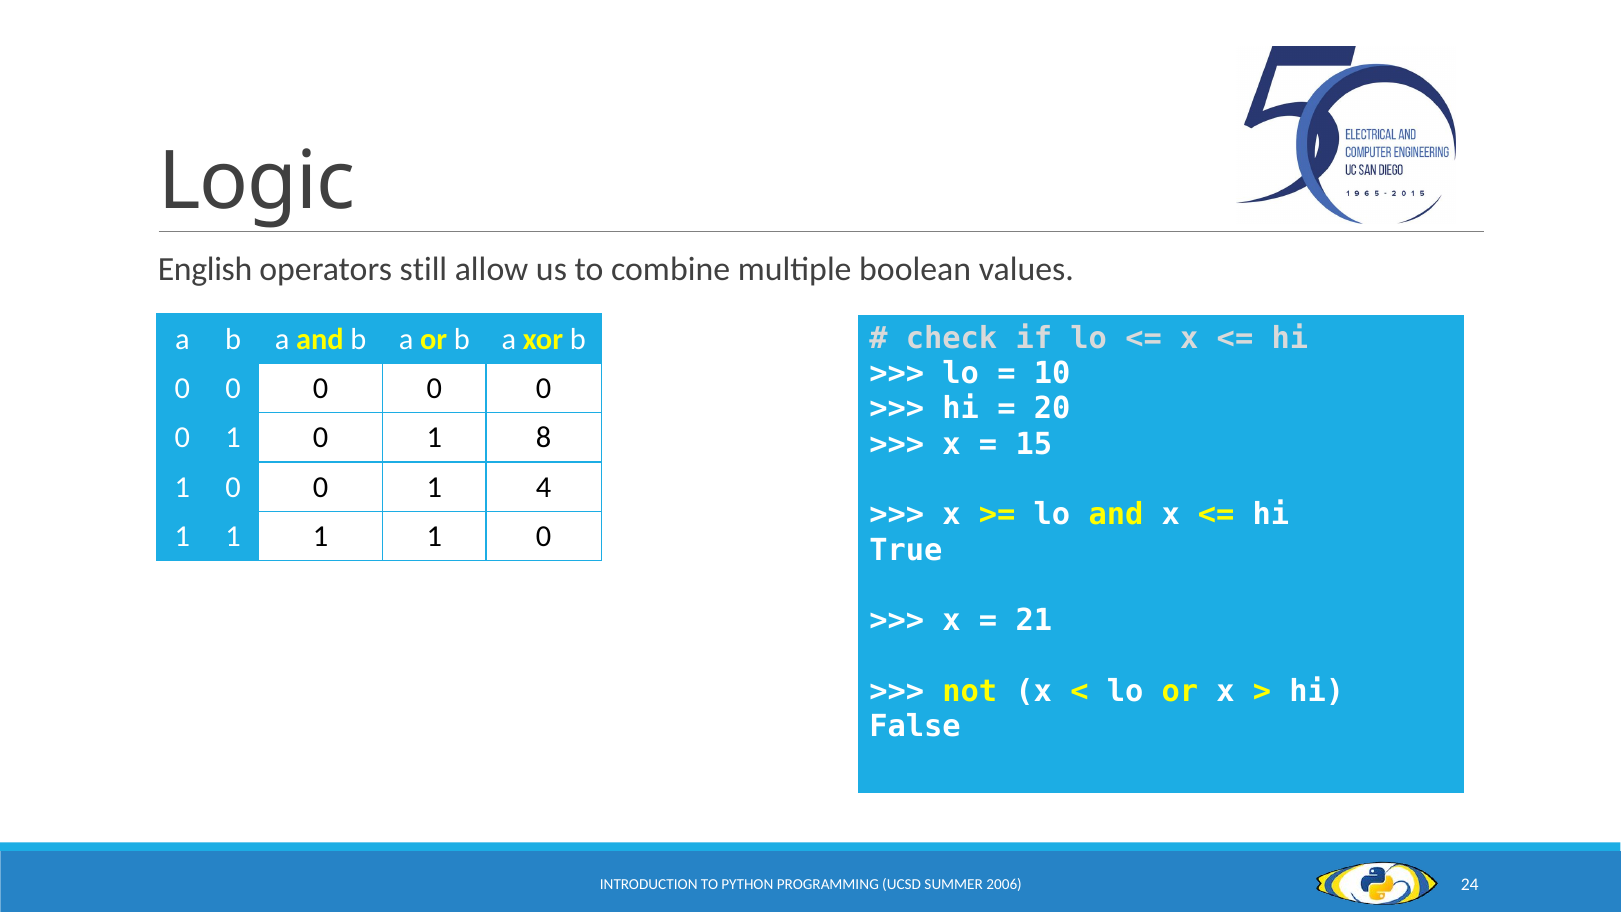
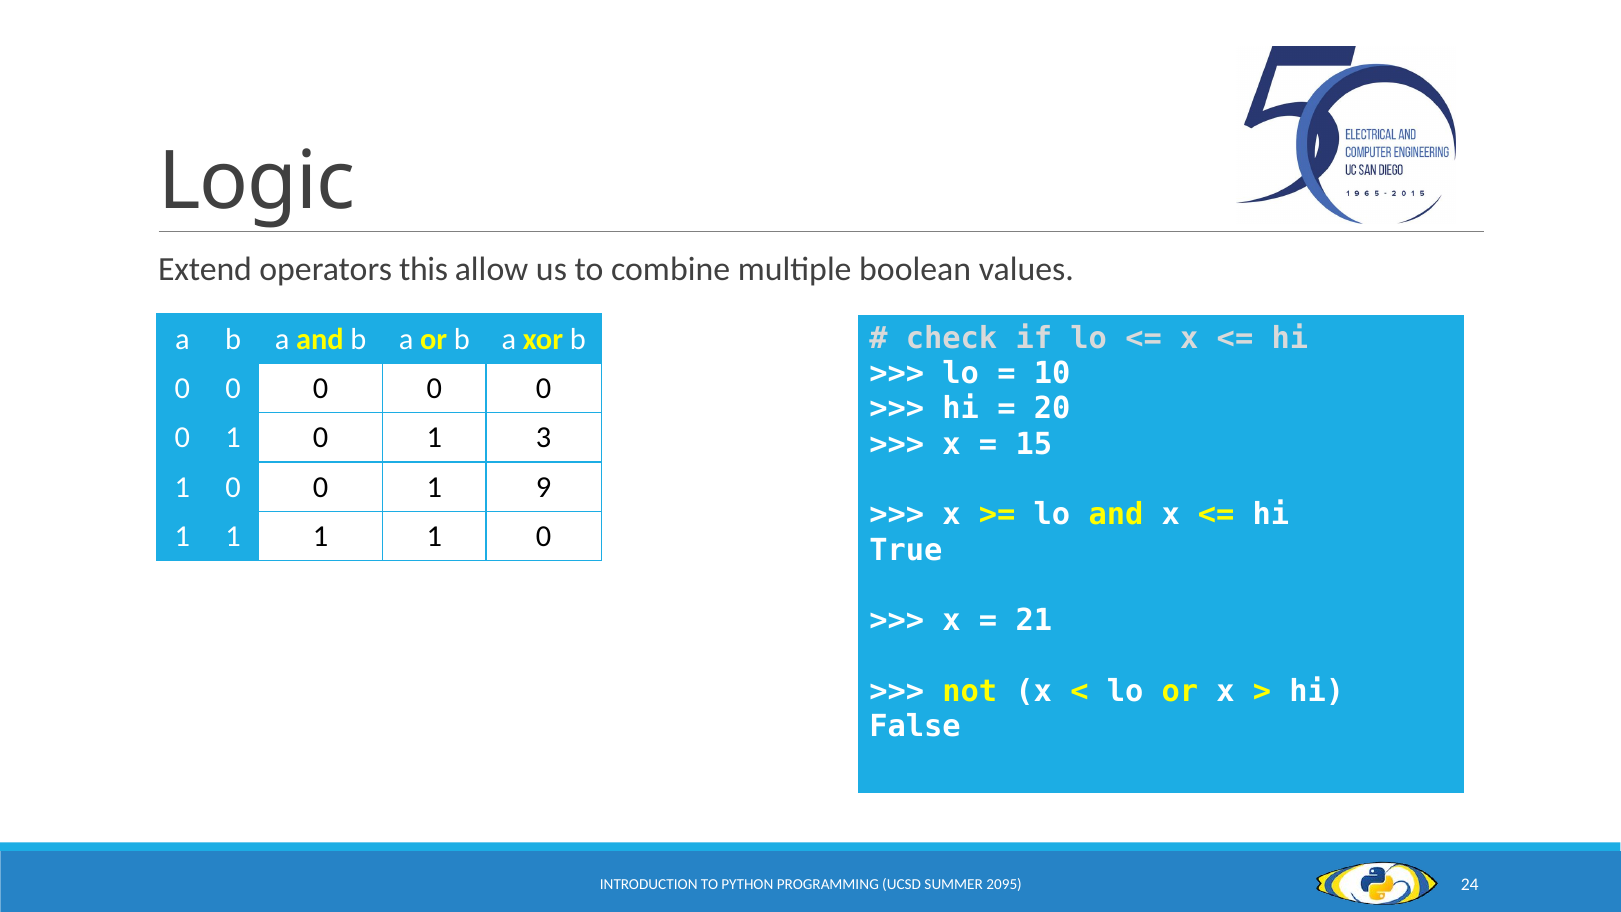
English: English -> Extend (205, 270)
still: still -> this (424, 270)
8: 8 -> 3 (544, 438)
4: 4 -> 9 (544, 487)
2006: 2006 -> 2095 (1004, 884)
